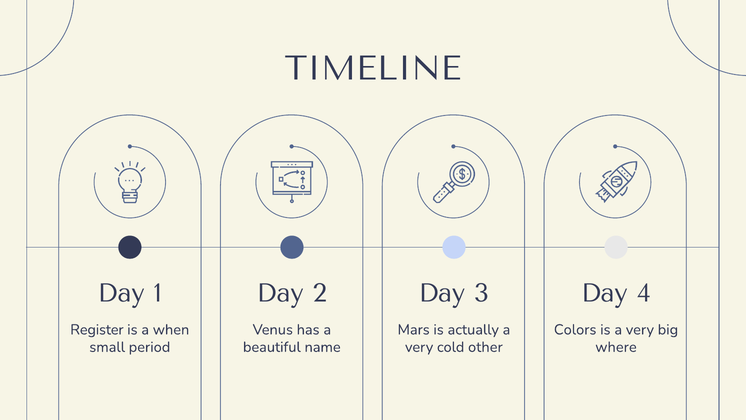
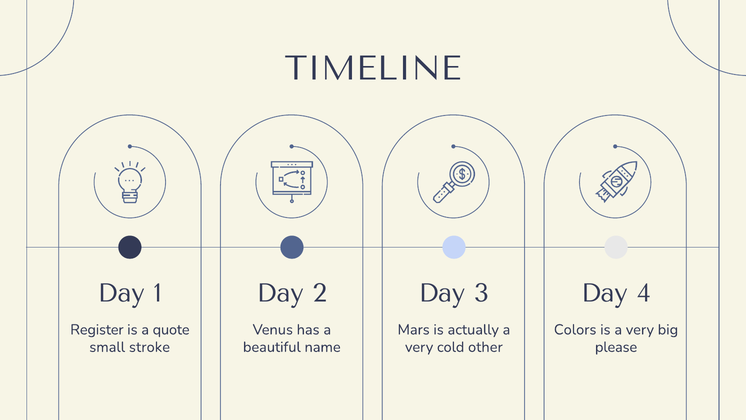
when: when -> quote (171, 329)
period: period -> stroke (149, 347)
where: where -> please (616, 347)
